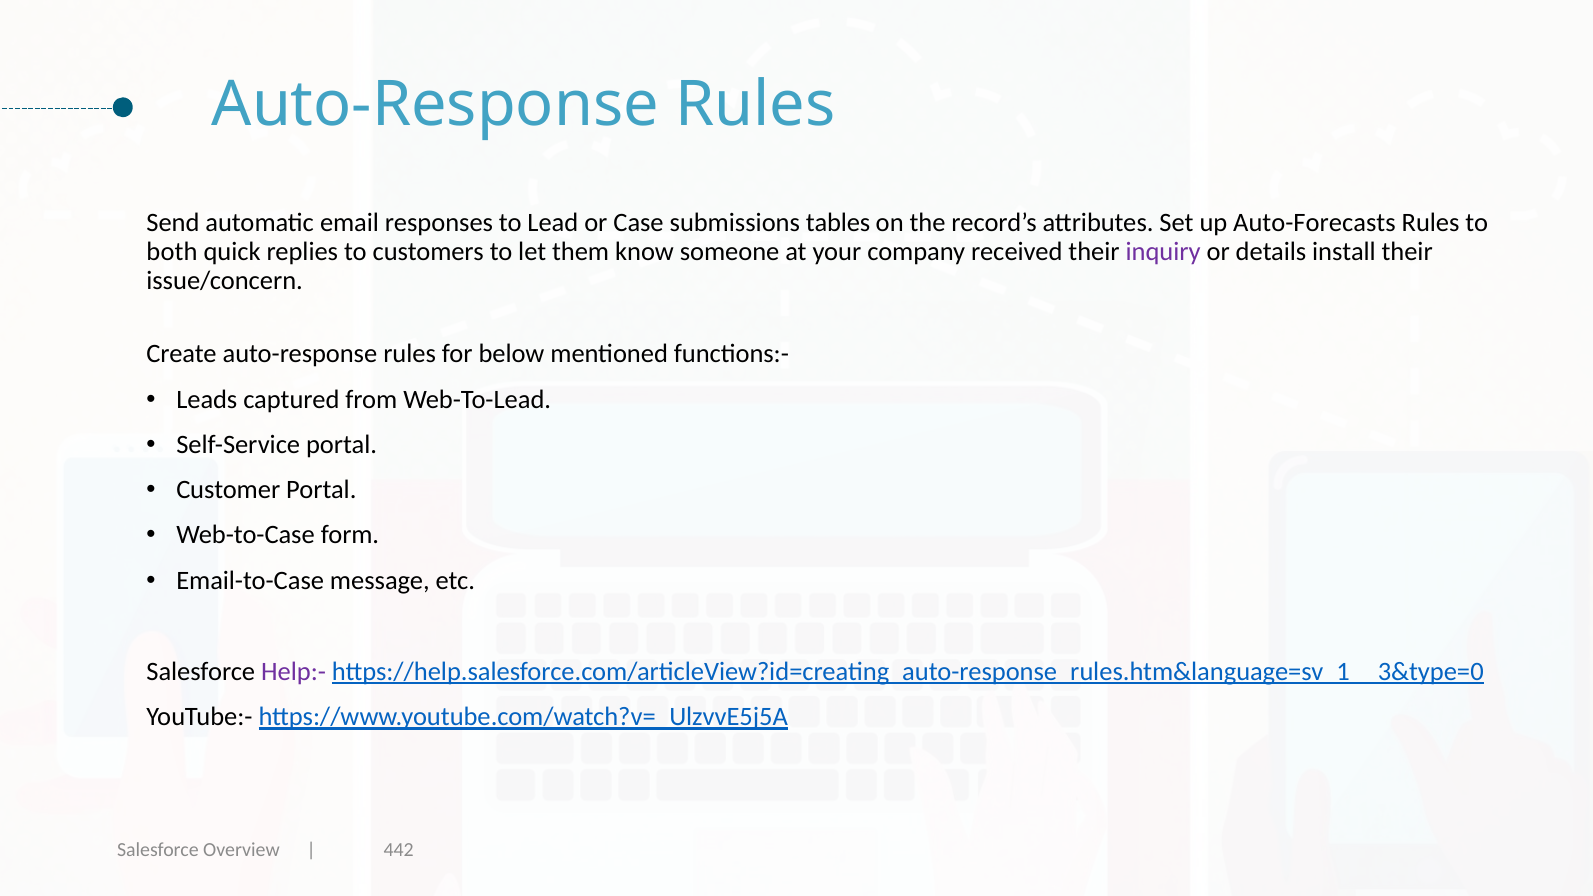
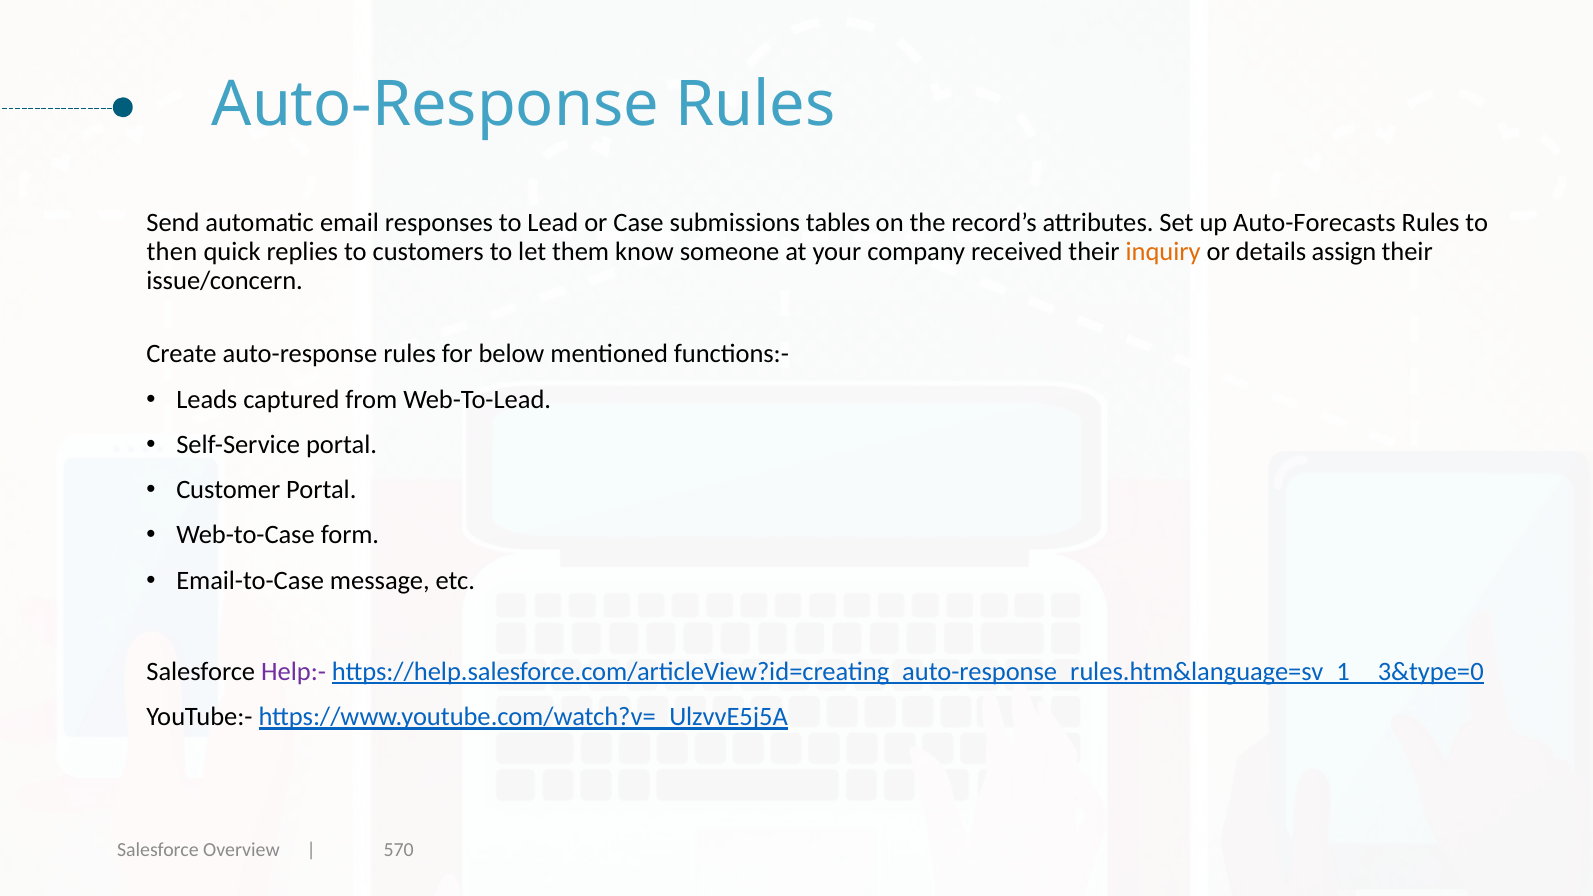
both: both -> then (172, 252)
inquiry colour: purple -> orange (1163, 252)
install: install -> assign (1344, 252)
442: 442 -> 570 (399, 850)
